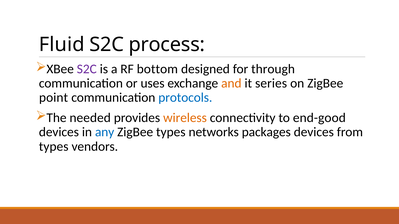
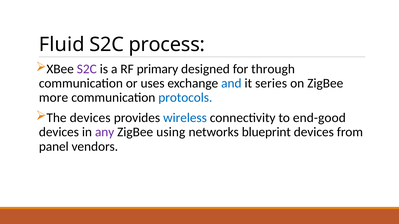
bottom: bottom -> primary (157, 69)
and colour: orange -> blue (231, 83)
point: point -> more (54, 98)
The needed: needed -> devices (90, 118)
wireless colour: orange -> blue (185, 118)
any colour: blue -> purple (105, 132)
ZigBee types: types -> using (171, 132)
packages: packages -> blueprint (266, 132)
types: types -> panel (54, 147)
